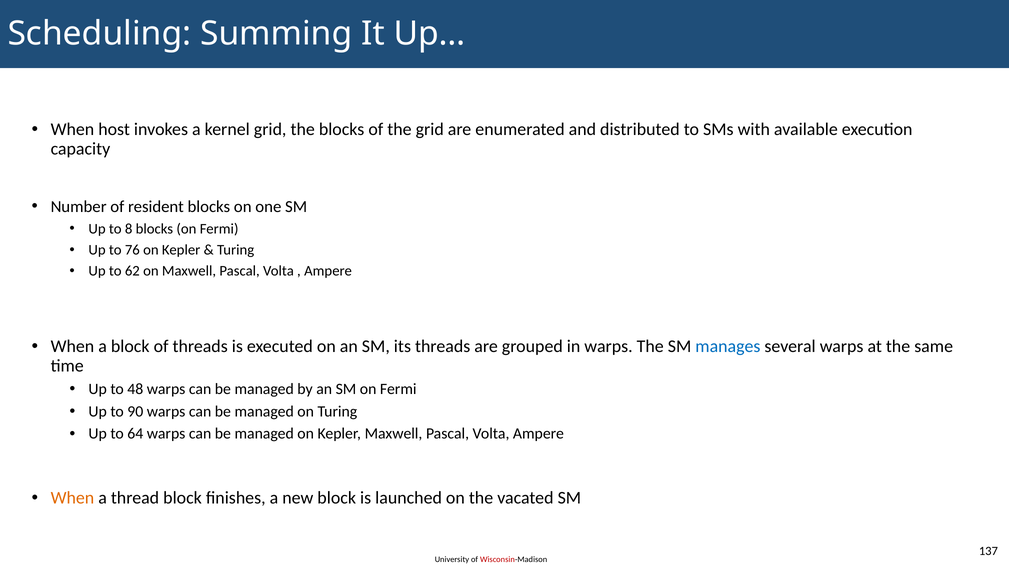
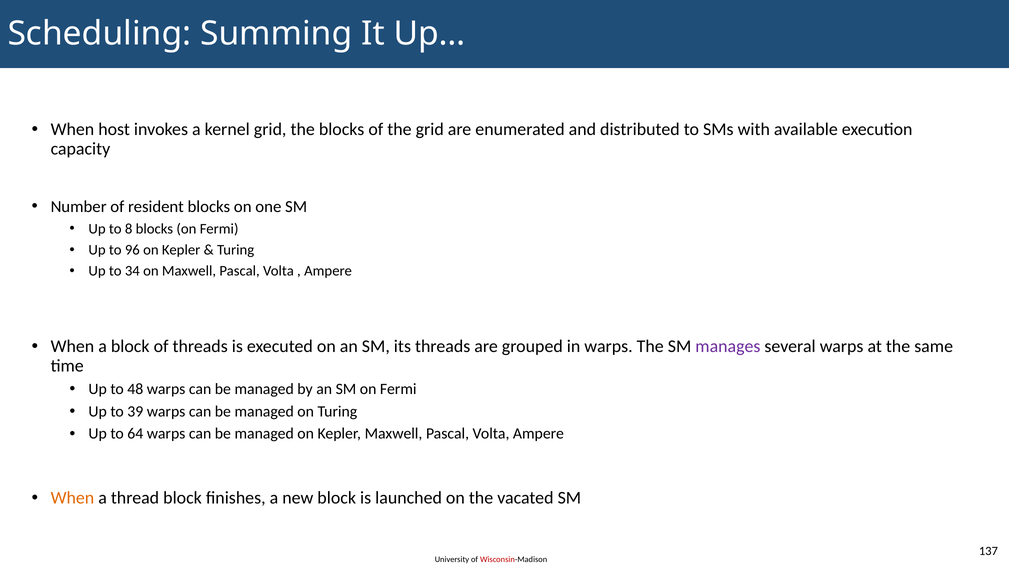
76: 76 -> 96 (132, 250)
62: 62 -> 34 (132, 271)
manages colour: blue -> purple (728, 347)
90: 90 -> 39 (135, 412)
